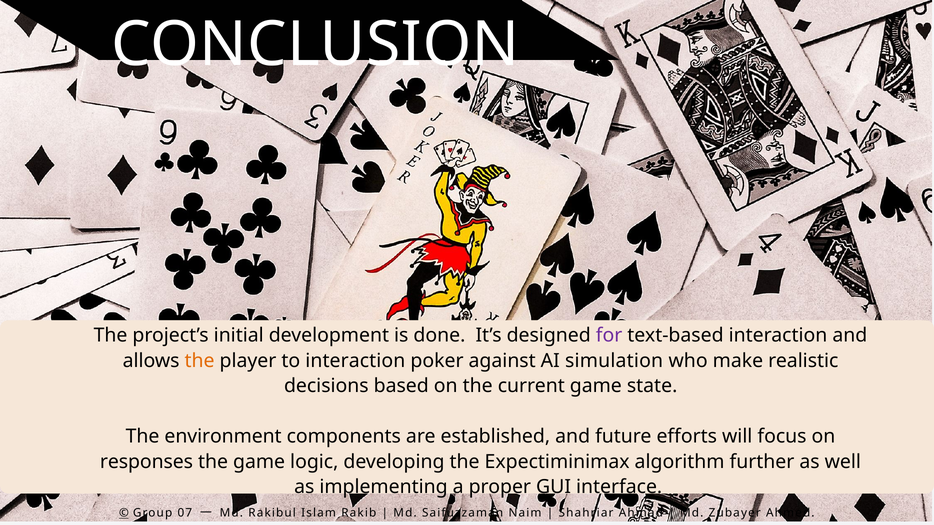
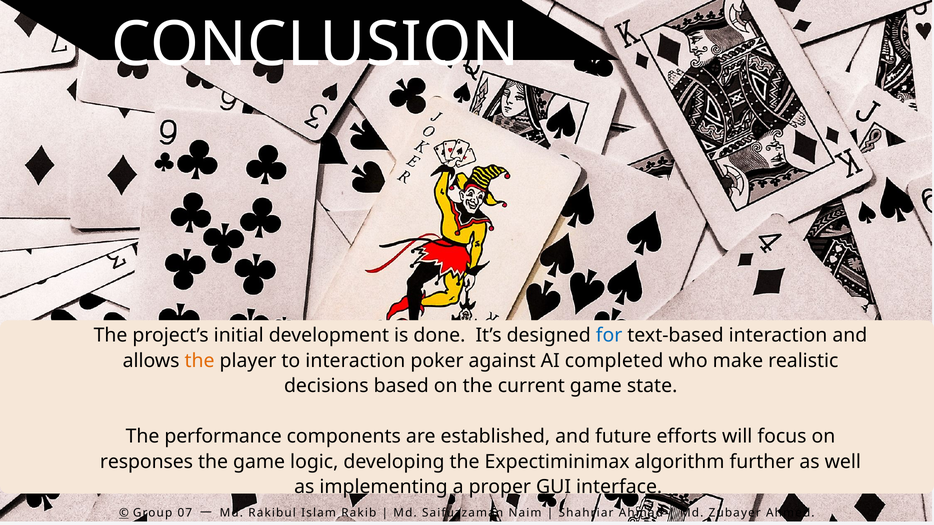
for colour: purple -> blue (609, 336)
simulation: simulation -> completed (614, 361)
environment: environment -> performance (223, 437)
